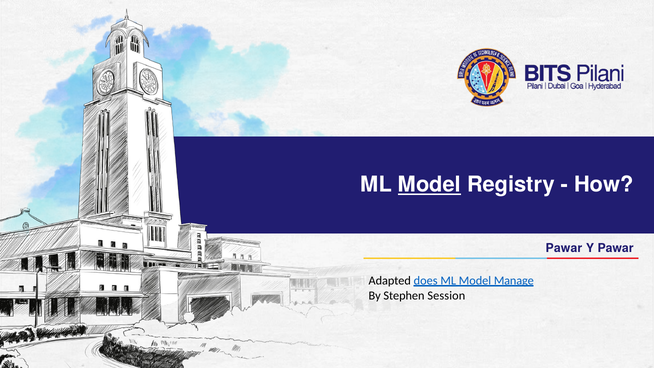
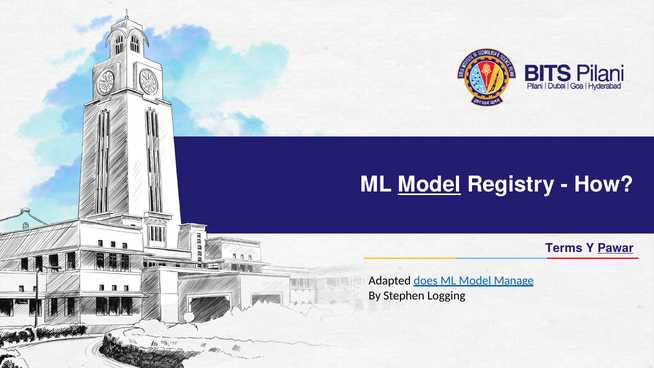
Pawar: Pawar -> Terms (564, 248)
Pawar underline: none -> present (616, 248)
Session: Session -> Logging (446, 295)
